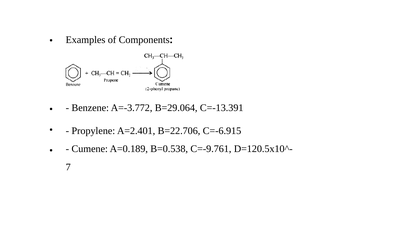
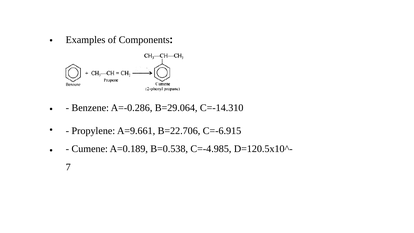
A=-3.772: A=-3.772 -> A=-0.286 (132, 108)
C=-13.391: C=-13.391 -> C=-14.310 (222, 108)
A=2.401: A=2.401 -> A=9.661 (136, 131)
C=-9.761: C=-9.761 -> C=-4.985 (211, 149)
